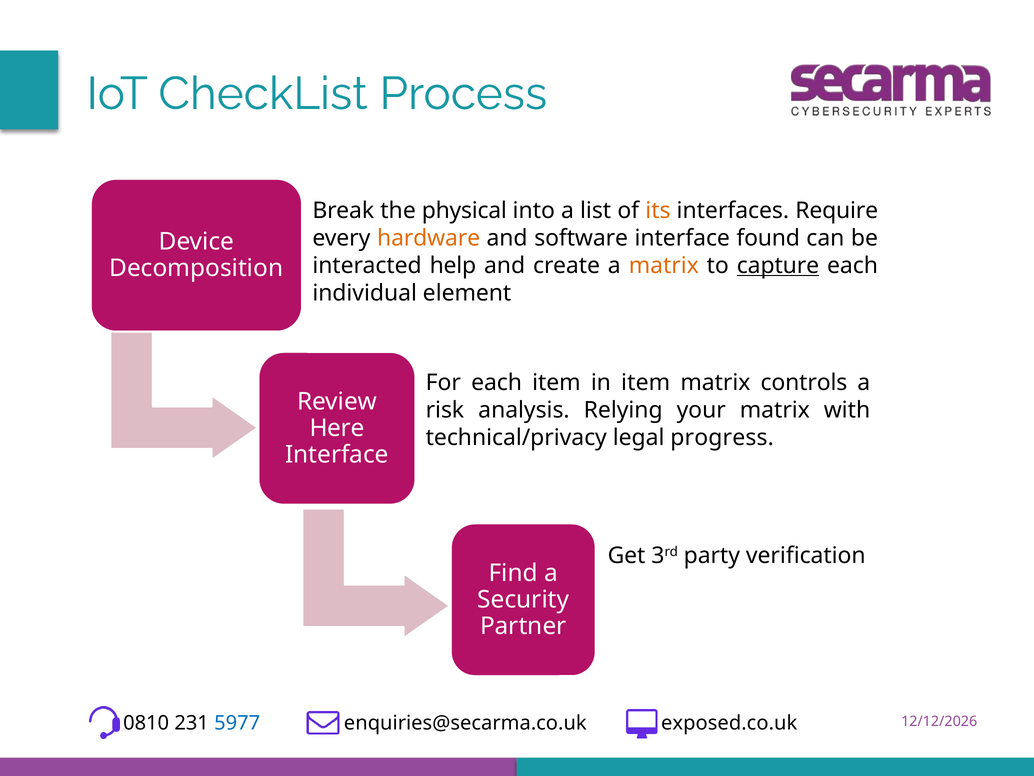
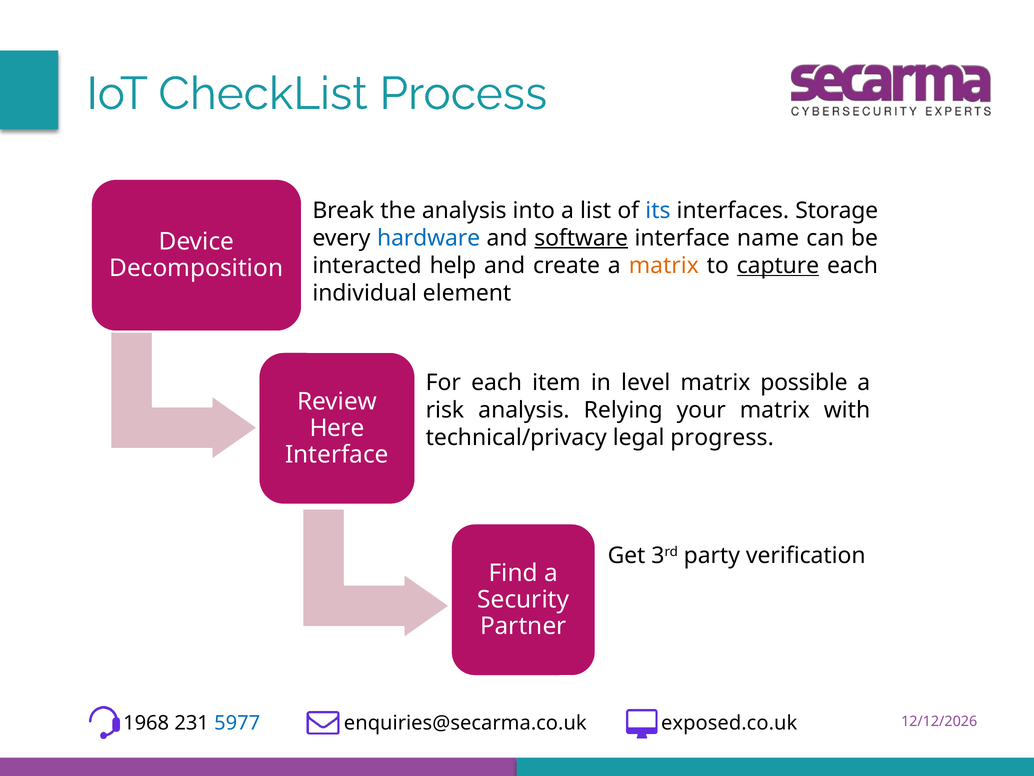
the physical: physical -> analysis (464, 210)
its colour: orange -> blue (658, 210)
Require: Require -> Storage (837, 210)
hardware colour: orange -> blue (429, 238)
software underline: none -> present (581, 238)
found: found -> name (768, 238)
in item: item -> level (646, 382)
controls: controls -> possible (804, 382)
0810: 0810 -> 1968 (146, 723)
